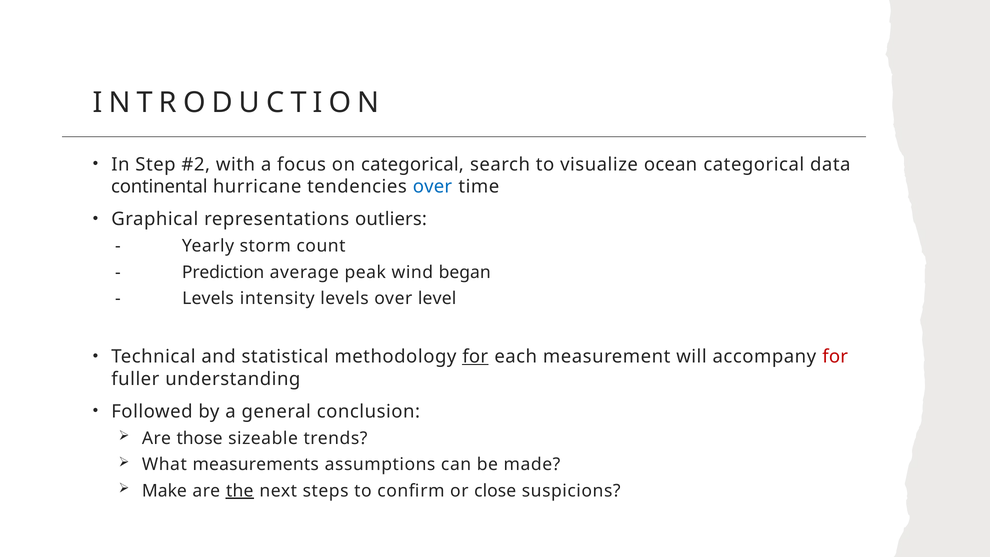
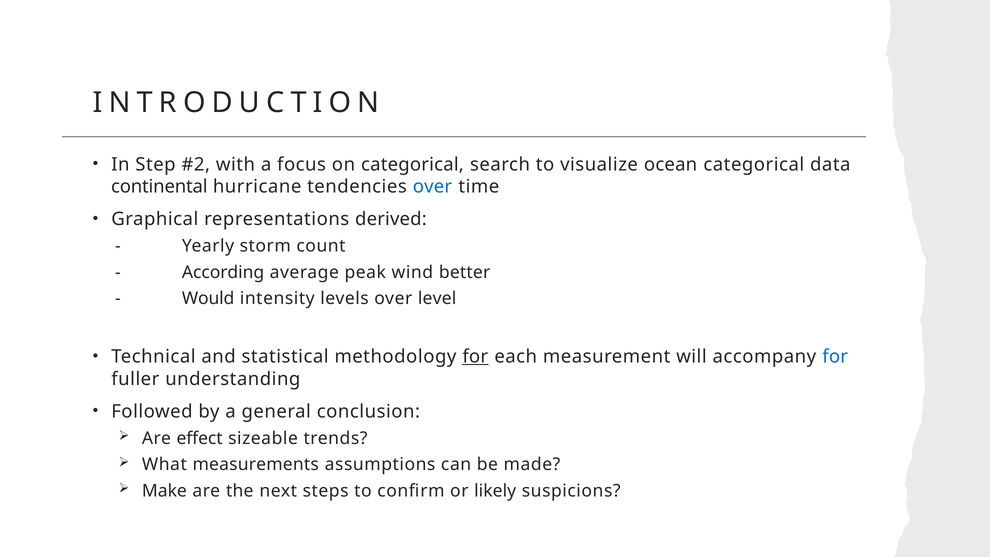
outliers: outliers -> derived (391, 219)
Prediction: Prediction -> According (223, 272)
began: began -> better (465, 272)
Levels: Levels -> Would (208, 298)
for colour: red -> blue (835, 357)
those: those -> effect (200, 438)
the underline: present -> none (240, 491)
close: close -> likely (495, 491)
